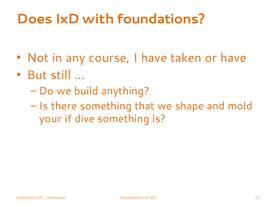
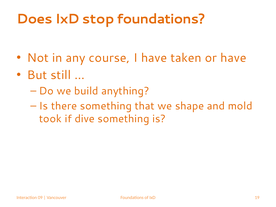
with: with -> stop (98, 19)
your: your -> took (50, 119)
